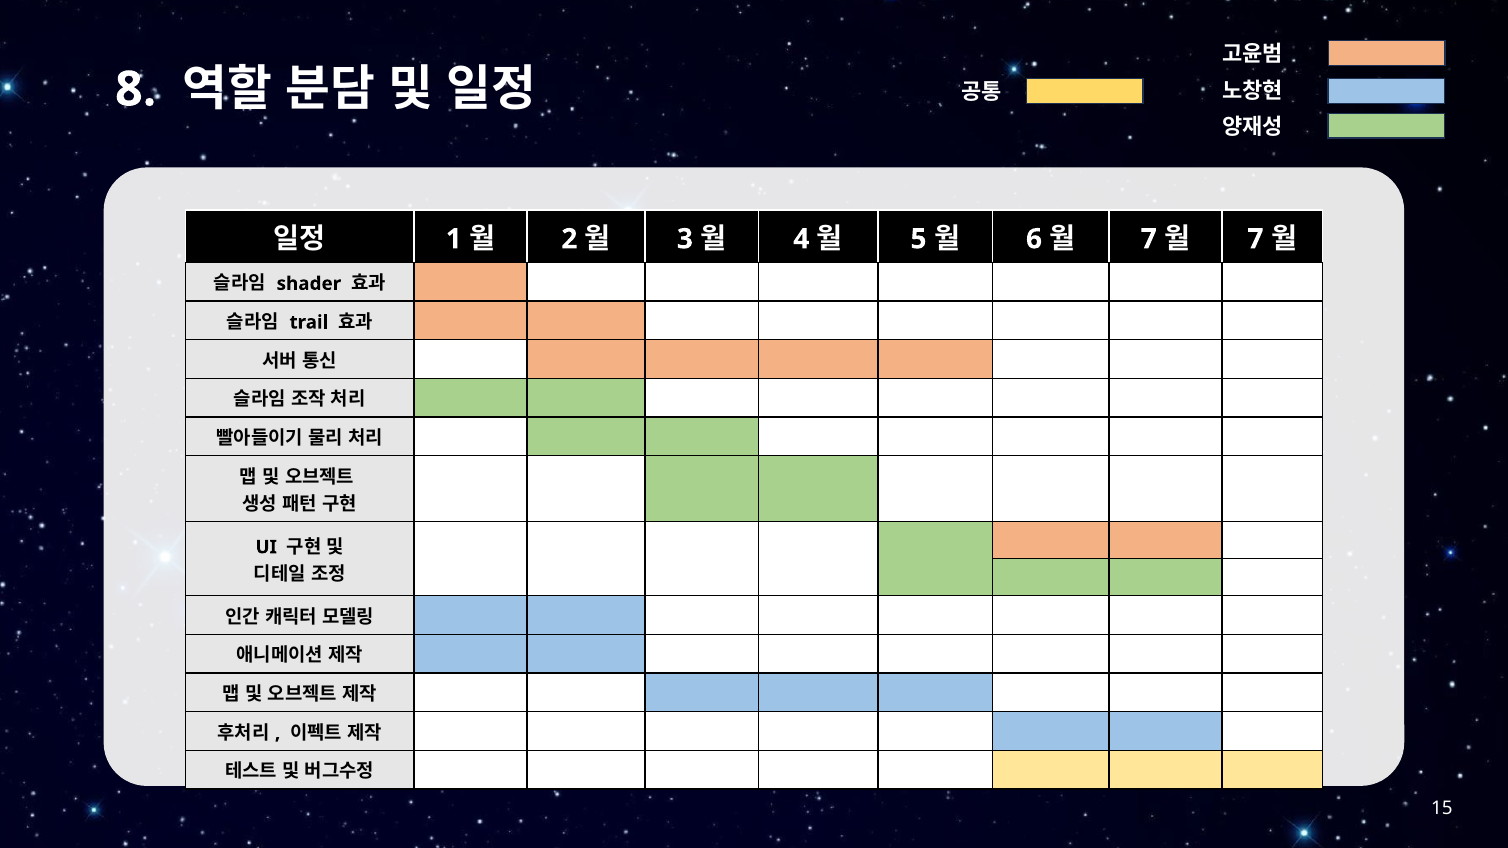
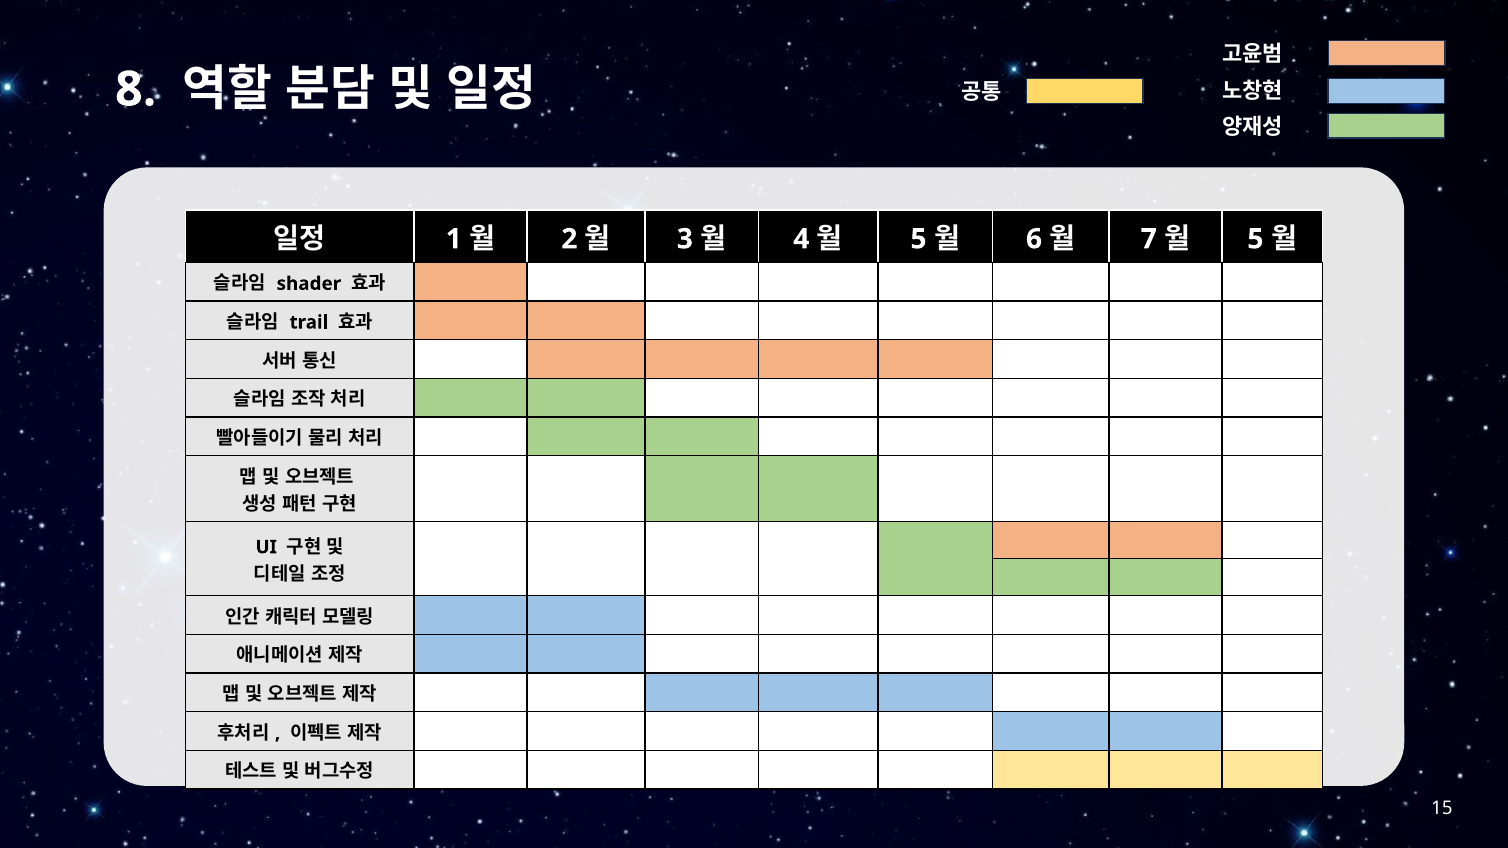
7: 7 -> 5 (1255, 239)
